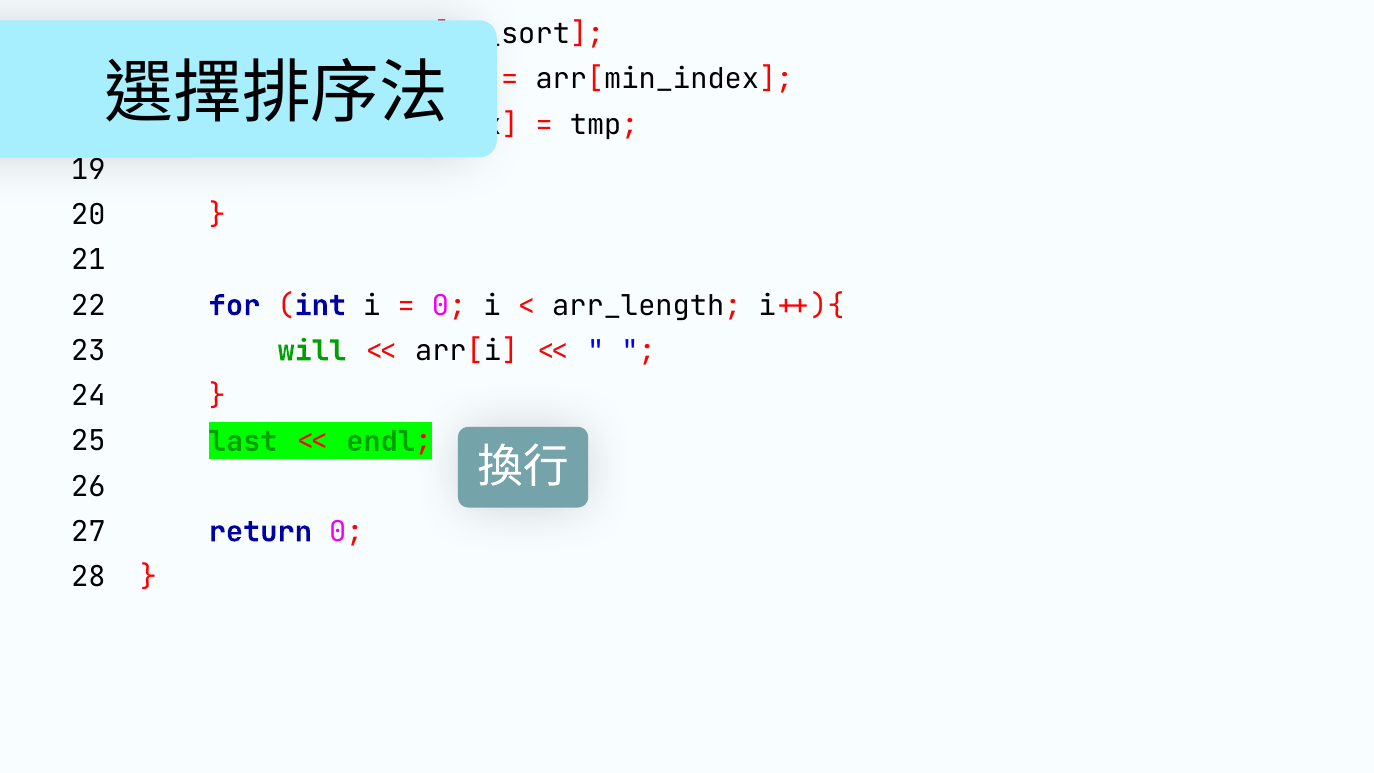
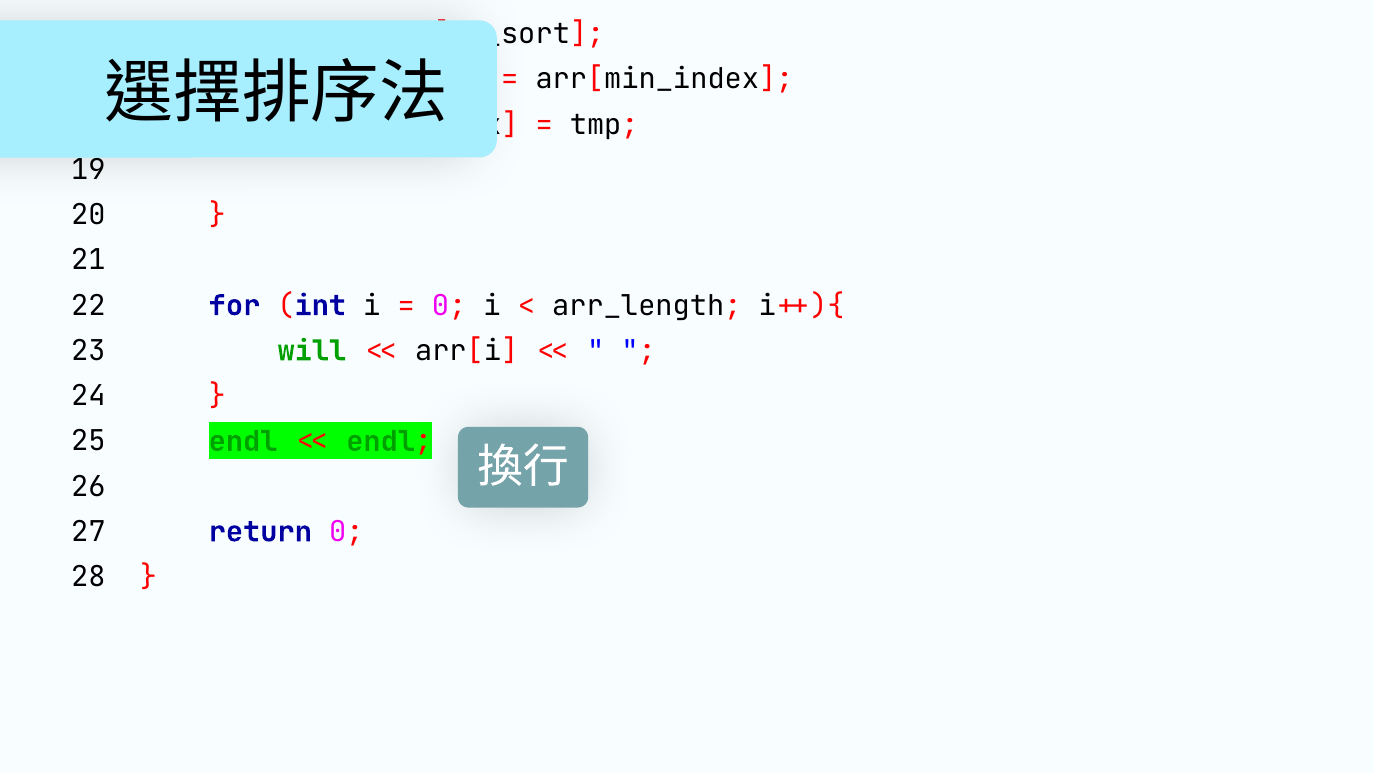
25 last: last -> endl (243, 441)
